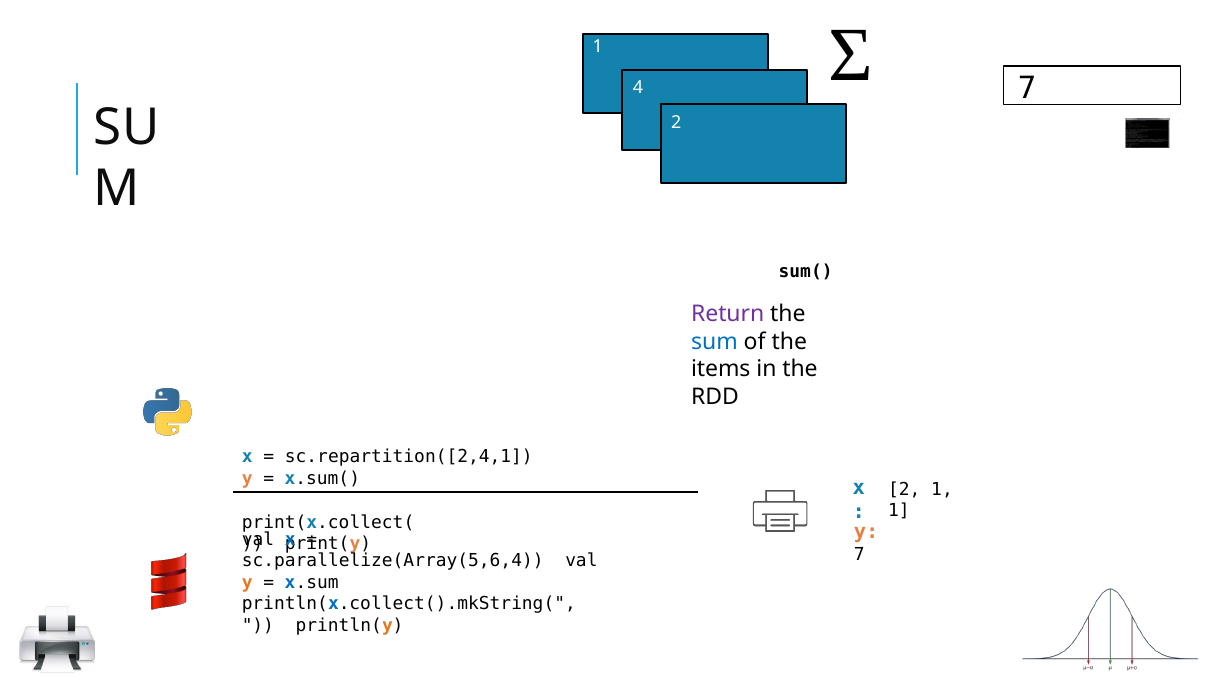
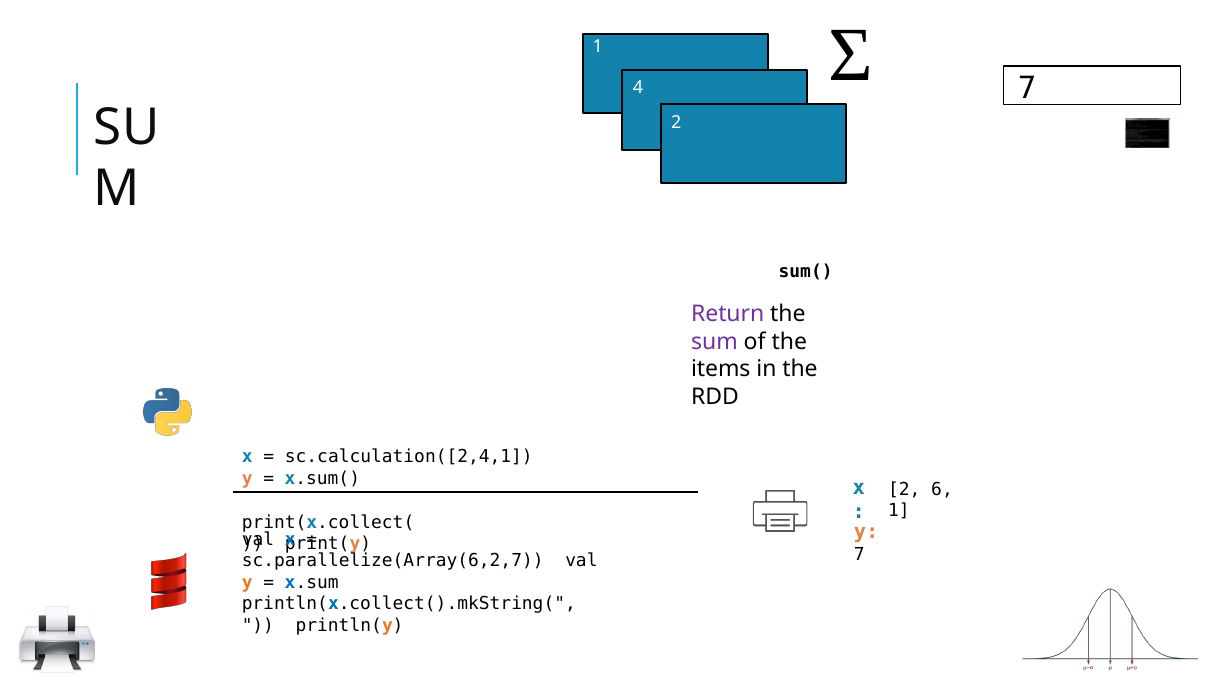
sum colour: blue -> purple (714, 342)
sc.repartition([2,4,1: sc.repartition([2,4,1 -> sc.calculation([2,4,1 (409, 457)
1: 1 -> 6 (942, 490)
sc.parallelize(Array(5,6,4: sc.parallelize(Array(5,6,4 -> sc.parallelize(Array(6,2,7 (393, 562)
